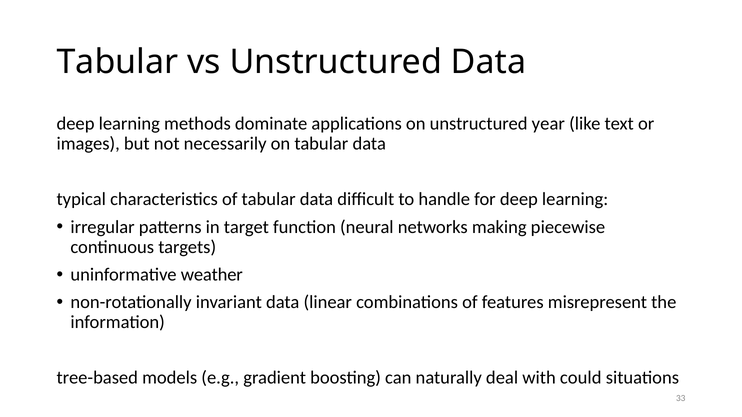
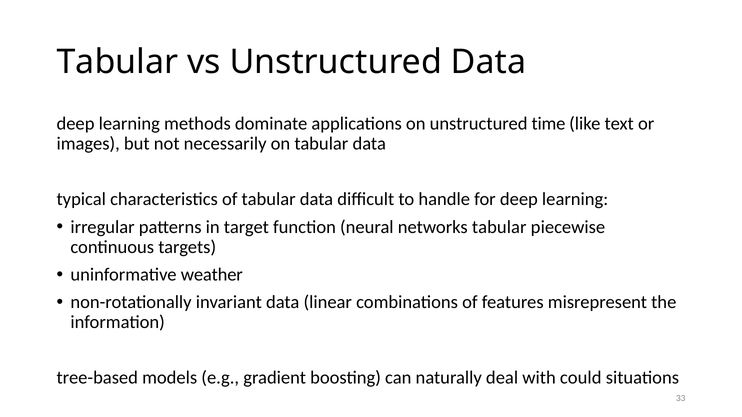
year: year -> time (548, 124)
networks making: making -> tabular (499, 227)
